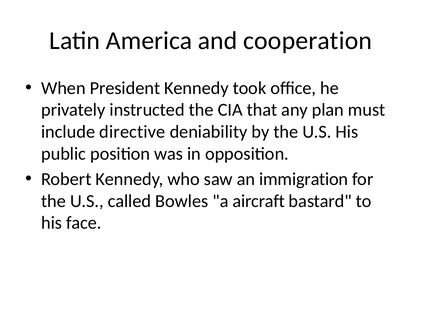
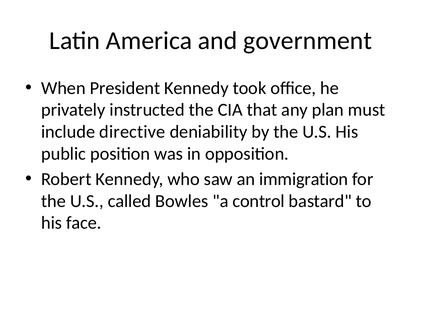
cooperation: cooperation -> government (308, 41)
aircraft: aircraft -> control (259, 201)
